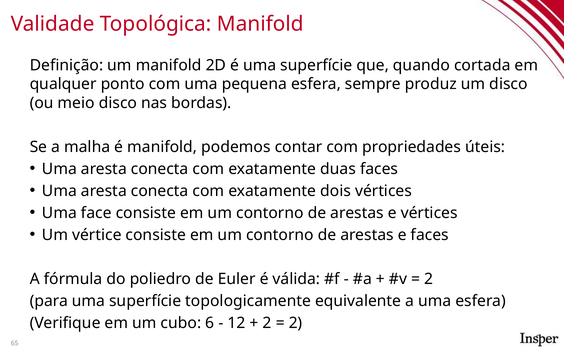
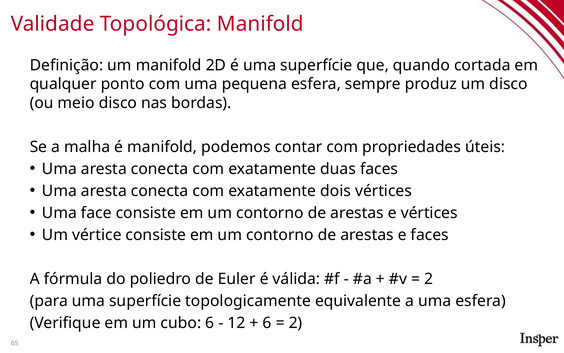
2: 2 -> 6 (267, 322)
